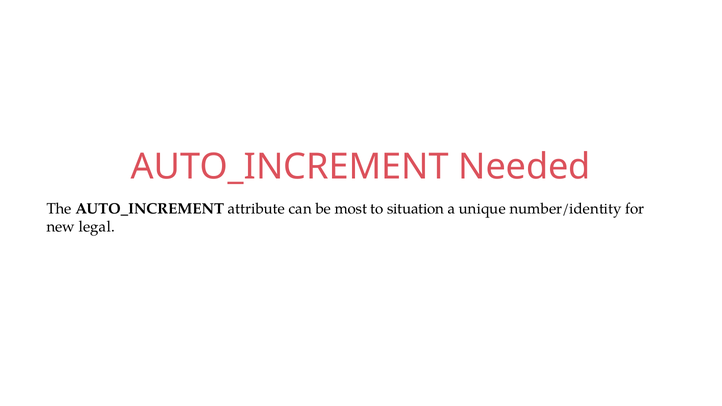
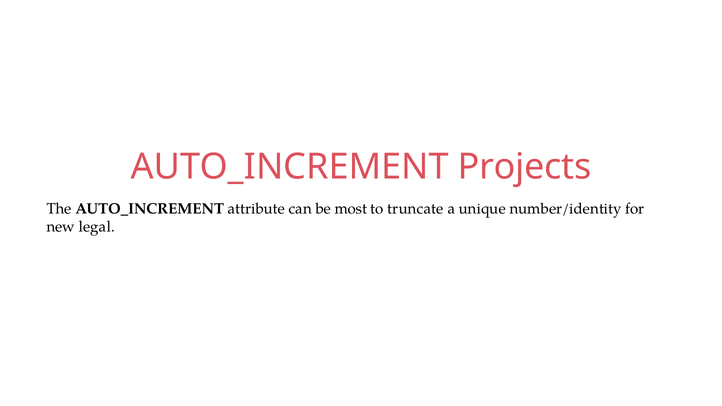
Needed: Needed -> Projects (525, 167)
situation: situation -> truncate (415, 209)
